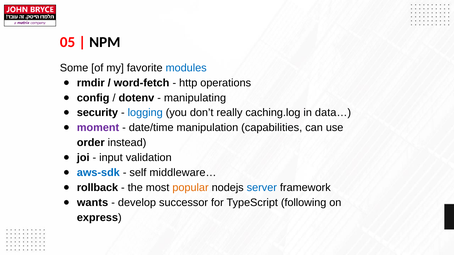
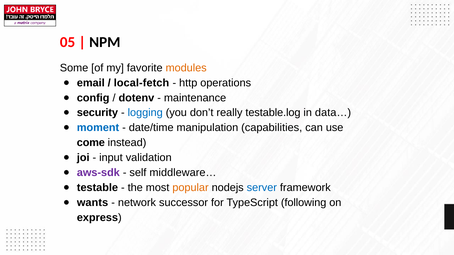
modules colour: blue -> orange (186, 68)
rmdir: rmdir -> email (91, 83)
word-fetch: word-fetch -> local-fetch (141, 83)
manipulating: manipulating -> maintenance (195, 98)
caching.log: caching.log -> testable.log (273, 113)
moment colour: purple -> blue (98, 128)
order: order -> come (91, 143)
aws-sdk colour: blue -> purple (98, 173)
rollback: rollback -> testable (97, 188)
develop: develop -> network (137, 203)
